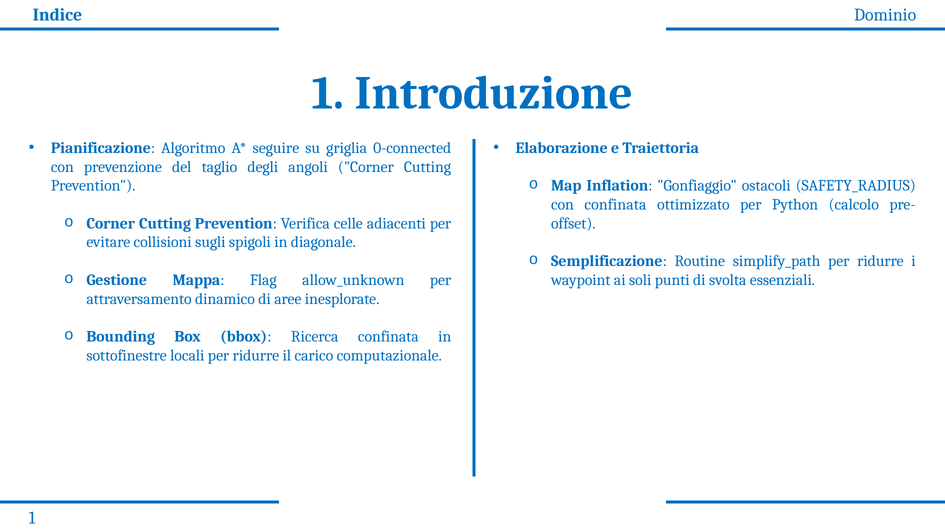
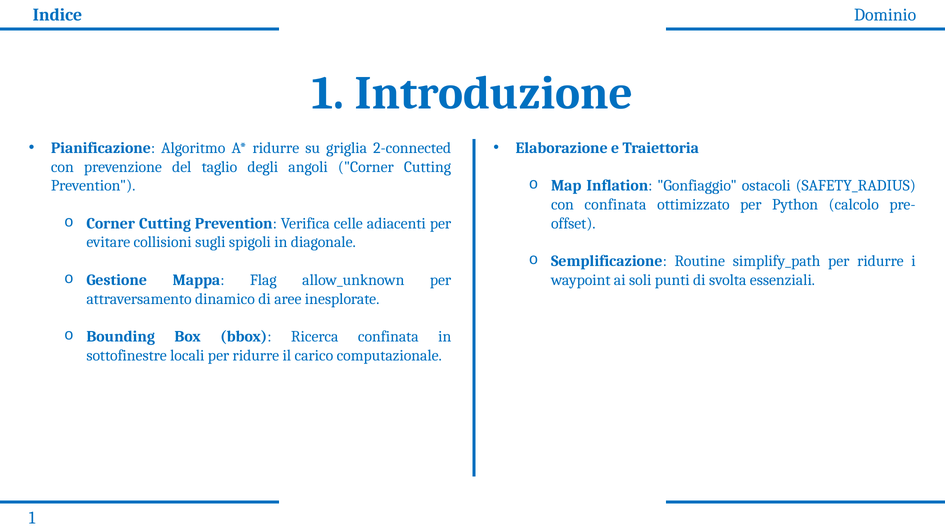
seguire: seguire -> ridurre (276, 148)
0-connected: 0-connected -> 2-connected (412, 148)
